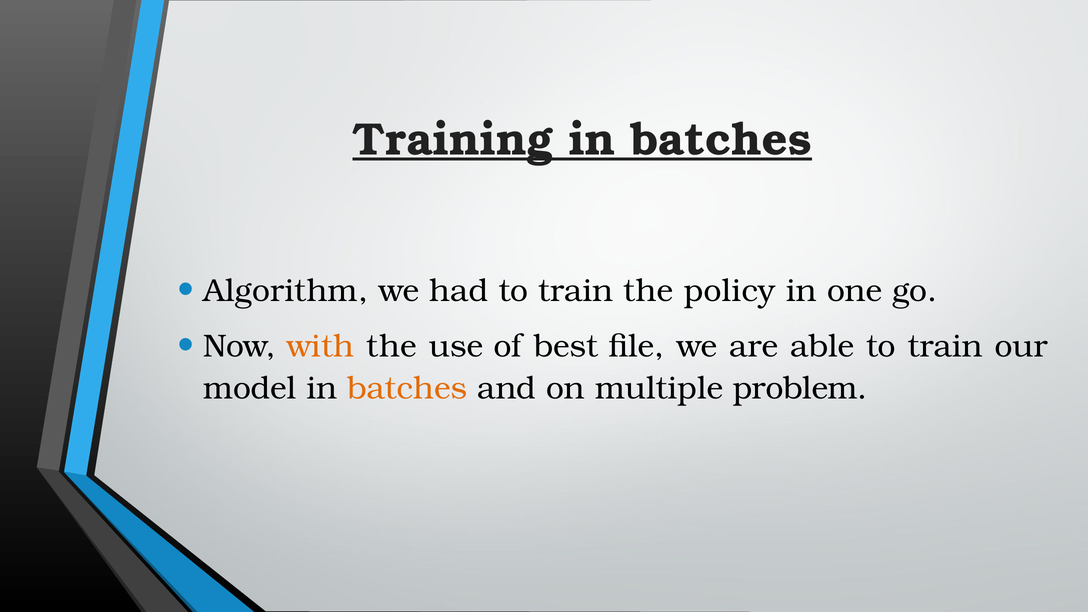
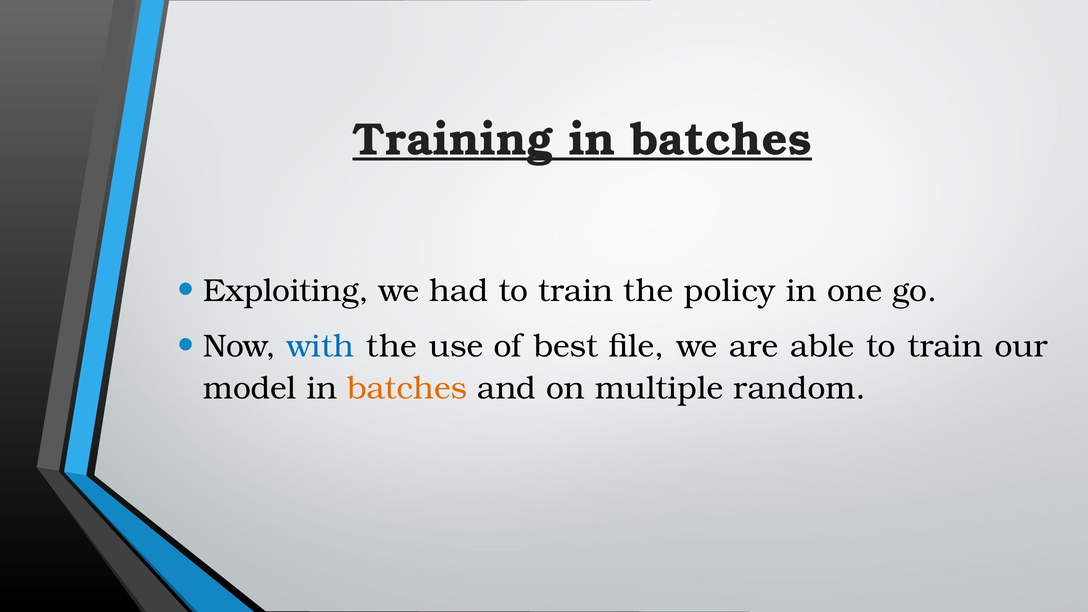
Algorithm: Algorithm -> Exploiting (286, 291)
with colour: orange -> blue (320, 346)
problem: problem -> random (800, 388)
